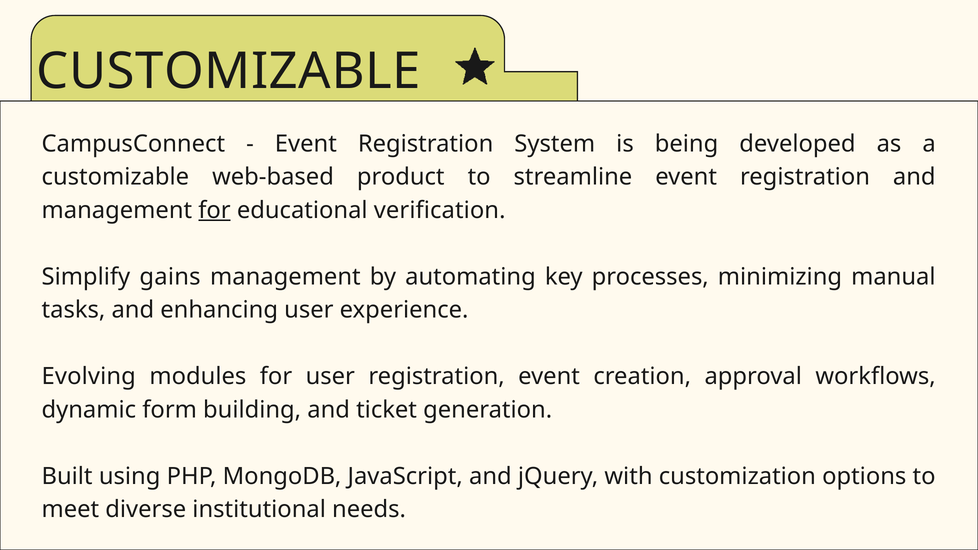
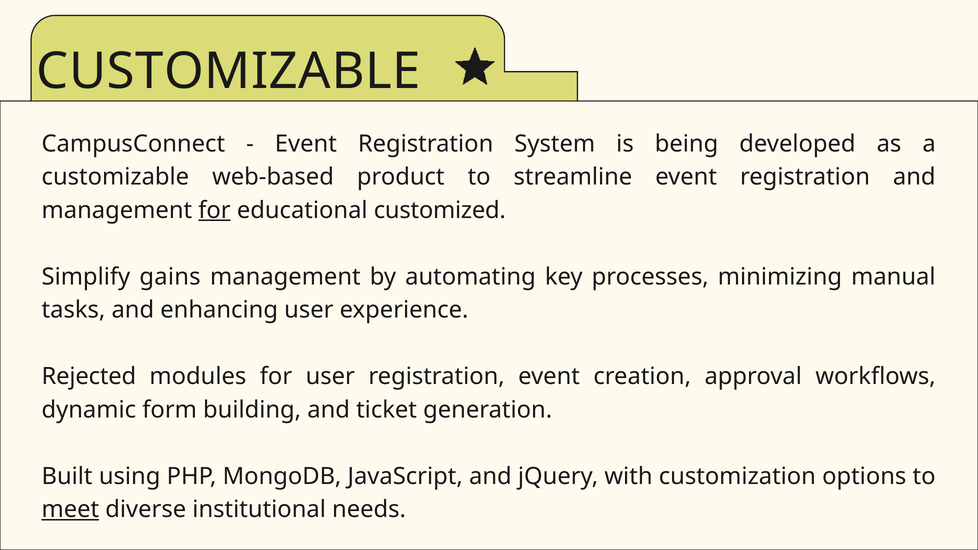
verification: verification -> customized (440, 210)
Evolving: Evolving -> Rejected (89, 377)
meet underline: none -> present (70, 510)
